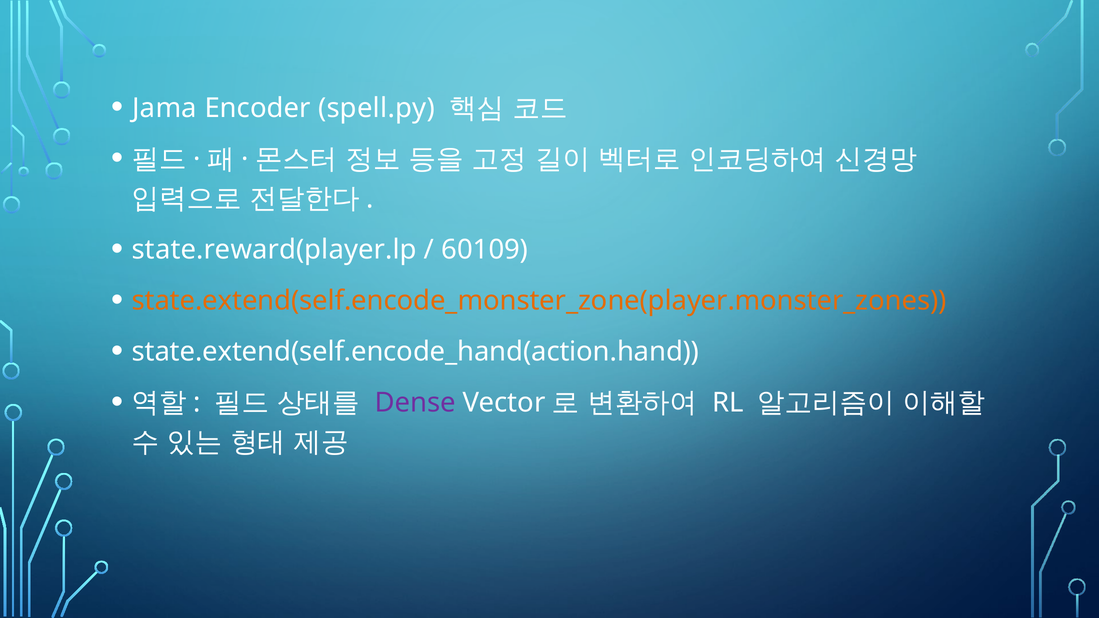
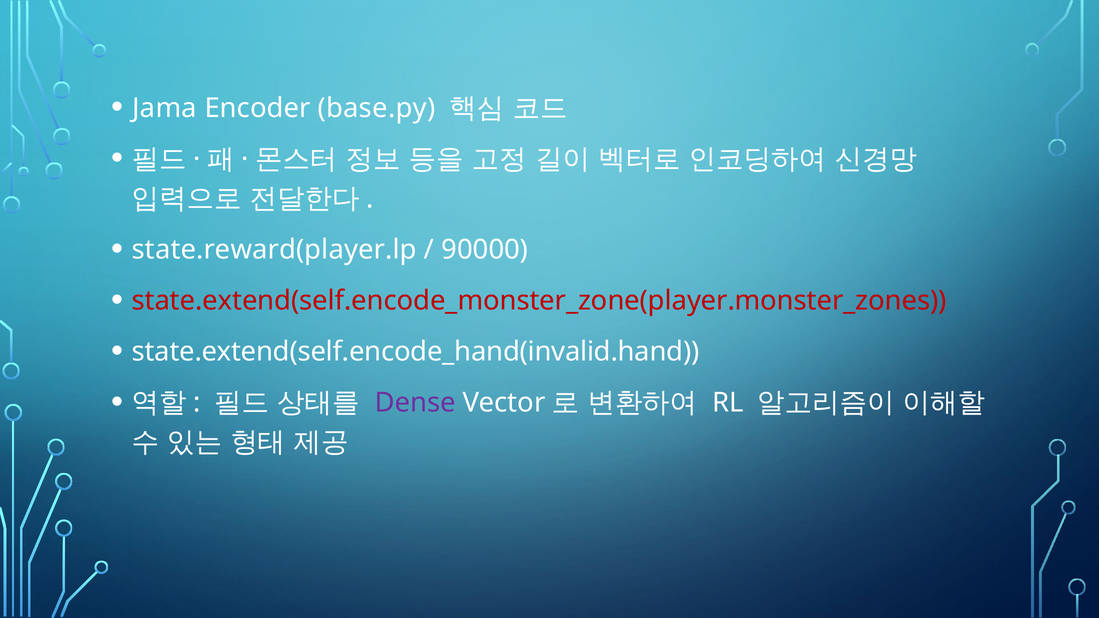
spell.py: spell.py -> base.py (377, 108)
60109: 60109 -> 90000 (485, 250)
state.extend(self.encode_monster_zone(player.monster_zones colour: orange -> red (539, 301)
state.extend(self.encode_hand(action.hand: state.extend(self.encode_hand(action.hand -> state.extend(self.encode_hand(invalid.hand (416, 352)
